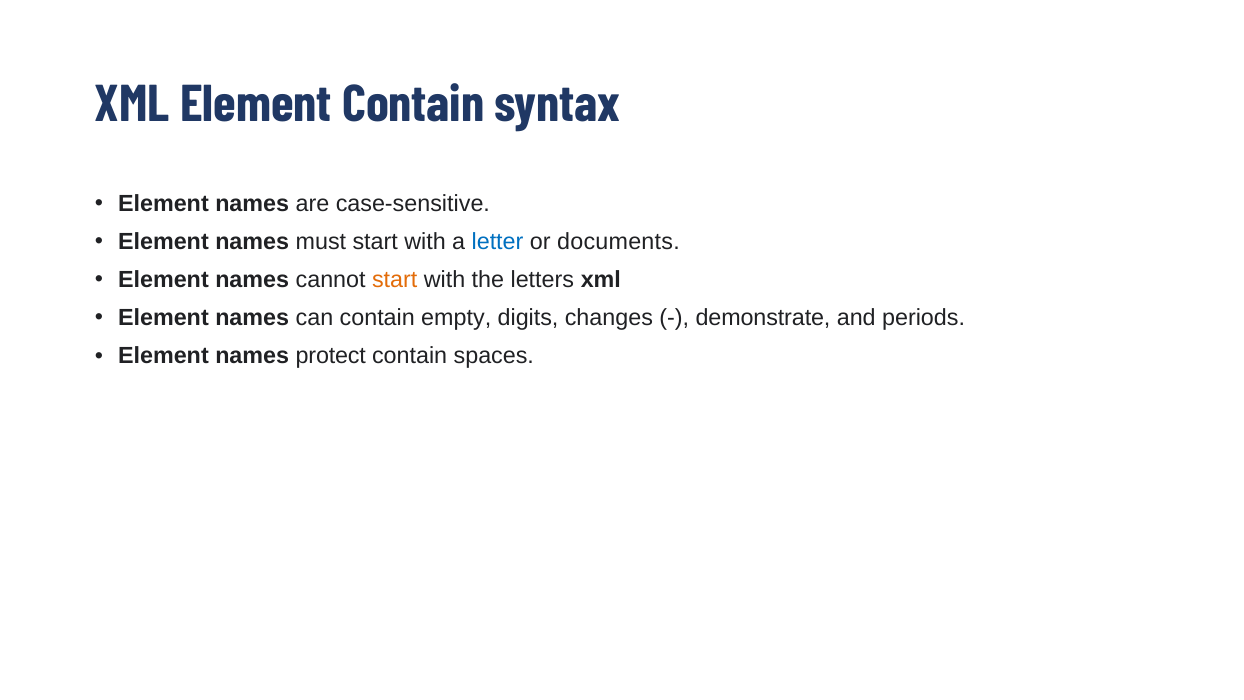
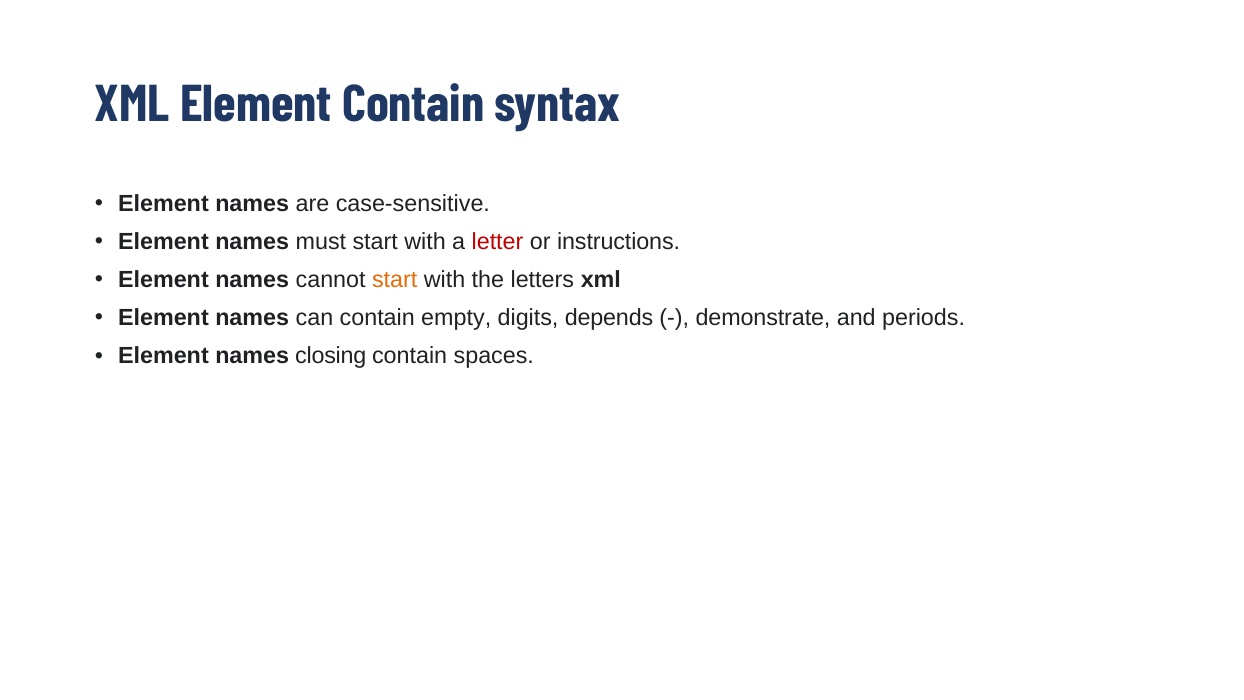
letter colour: blue -> red (498, 242)
documents: documents -> instructions (619, 242)
changes: changes -> depends (609, 318)
protect: protect -> closing (331, 356)
